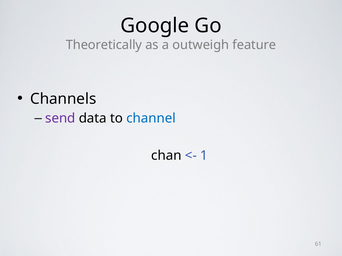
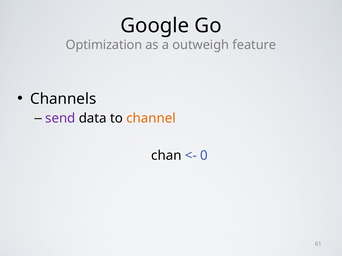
Theoretically: Theoretically -> Optimization (104, 45)
channel colour: blue -> orange (151, 119)
1: 1 -> 0 (204, 156)
